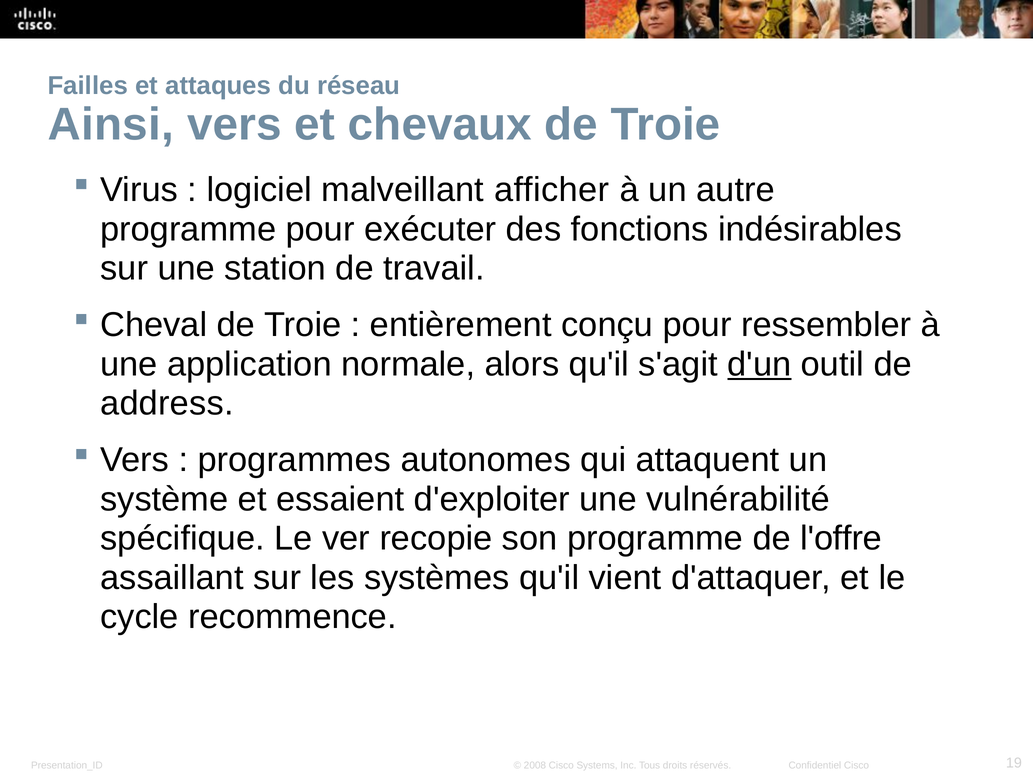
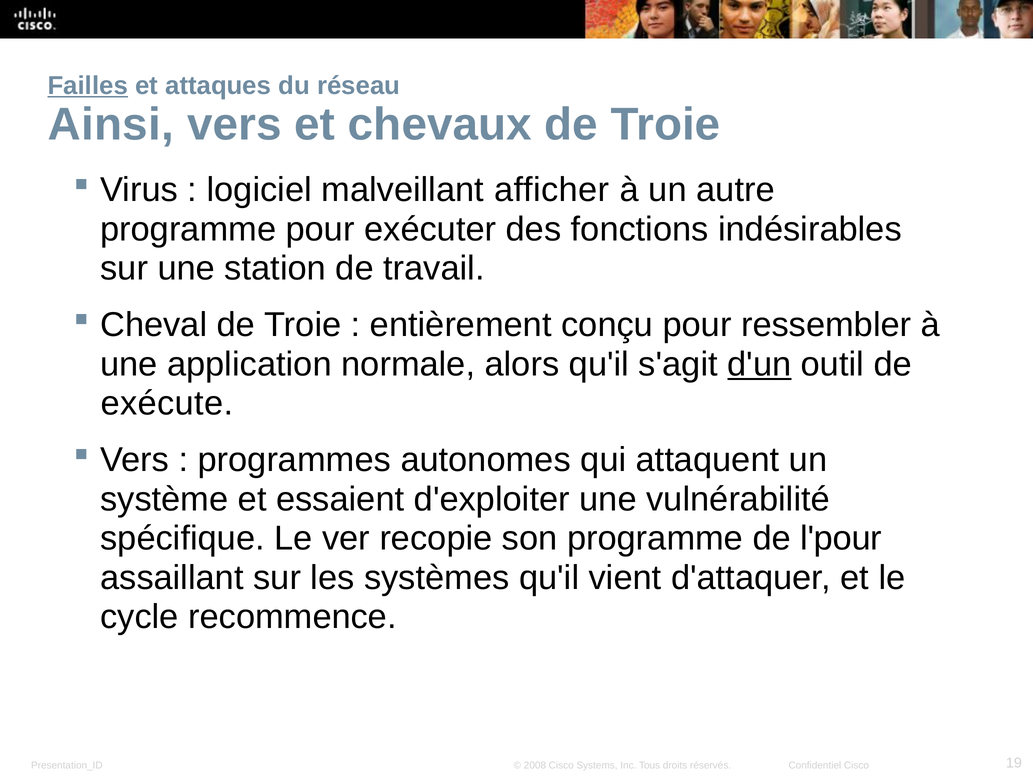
Failles underline: none -> present (88, 86)
address: address -> exécute (167, 403)
l'offre: l'offre -> l'pour (841, 538)
